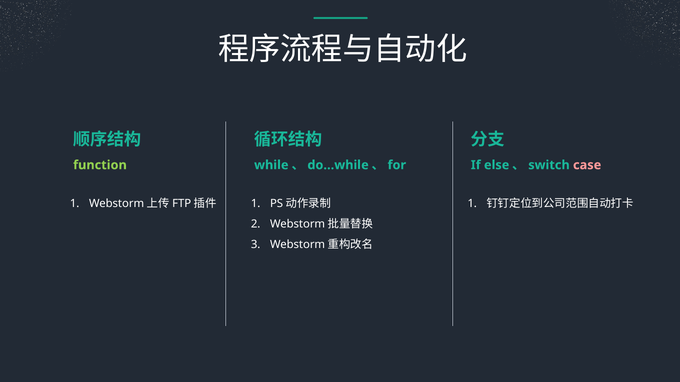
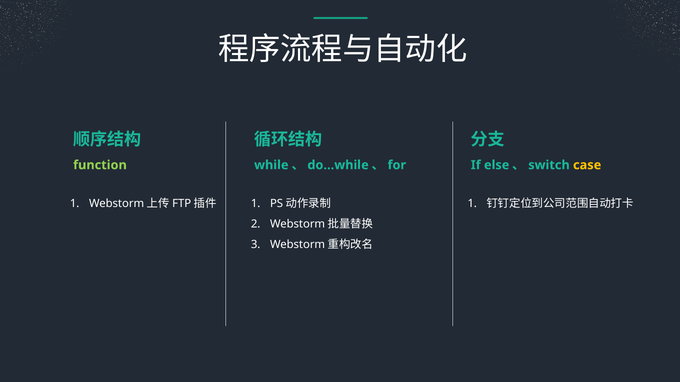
case colour: pink -> yellow (587, 165)
